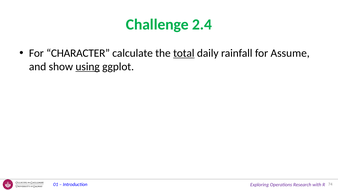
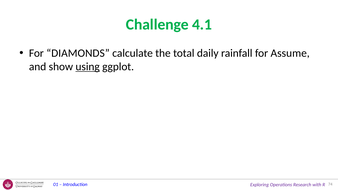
2.4: 2.4 -> 4.1 (202, 25)
CHARACTER: CHARACTER -> DIAMONDS (78, 53)
total underline: present -> none (184, 53)
